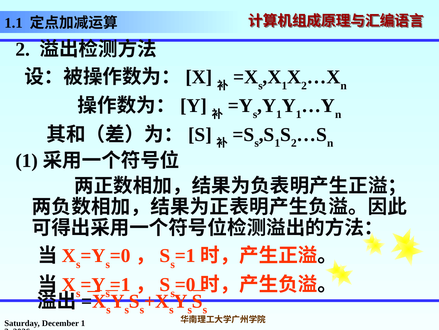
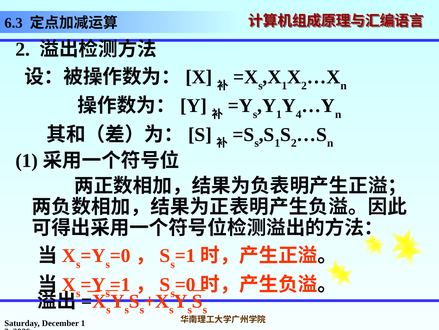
1.1: 1.1 -> 6.3 (14, 23)
1: 1 -> 4 (299, 114)
